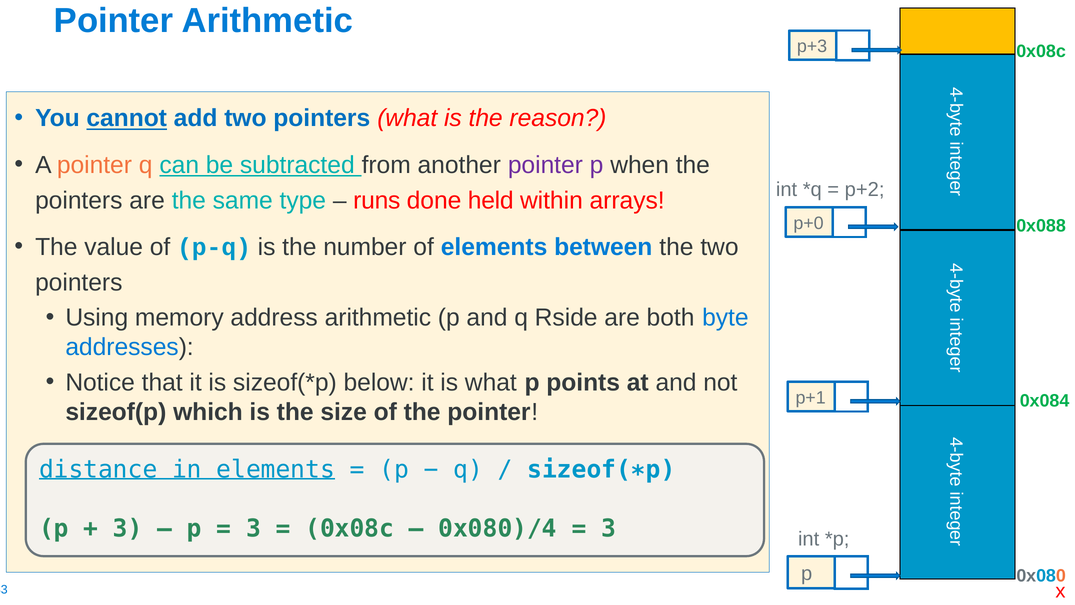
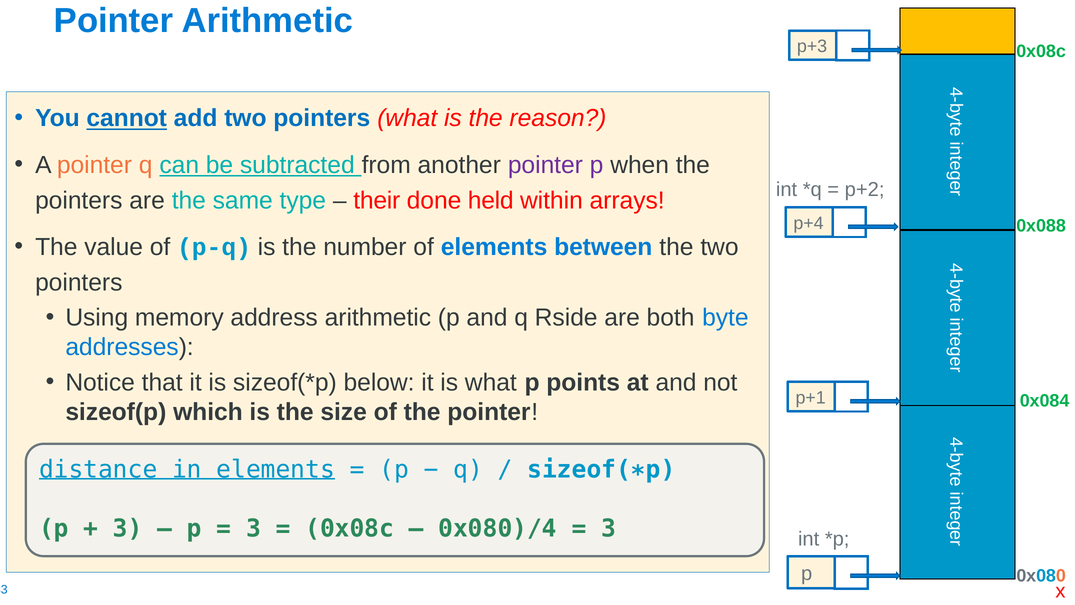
runs: runs -> their (377, 200)
p+0: p+0 -> p+4 (809, 223)
